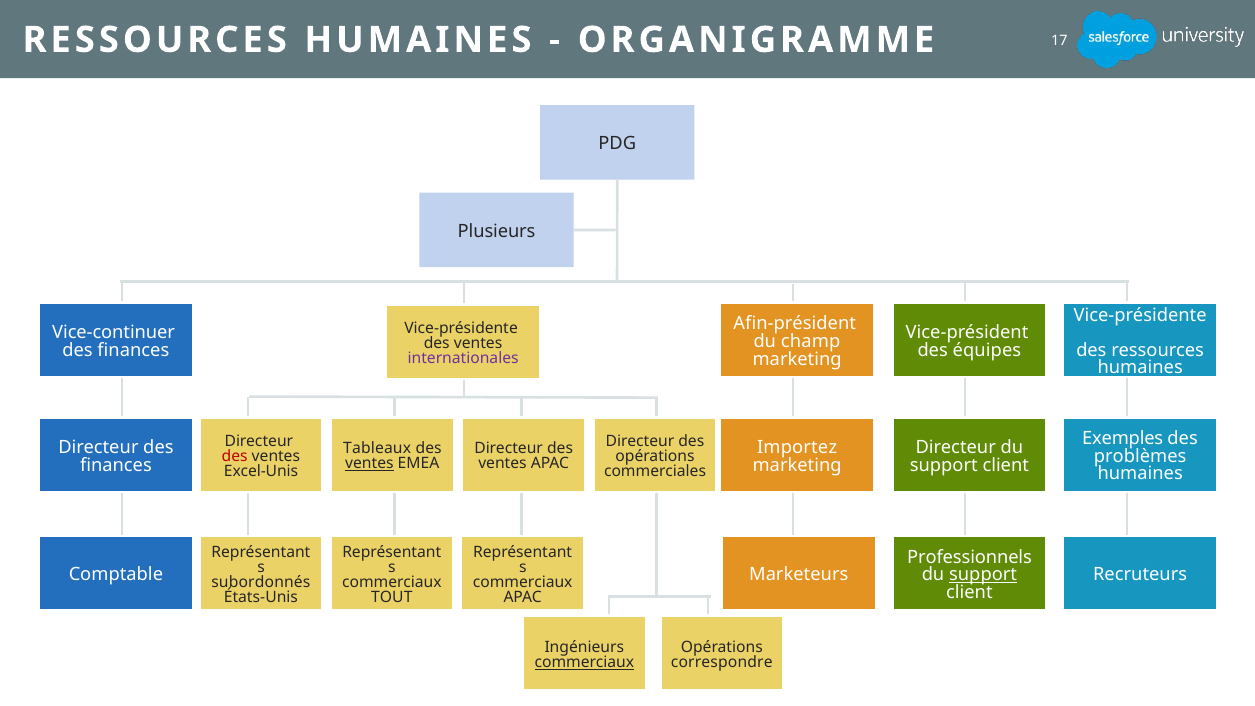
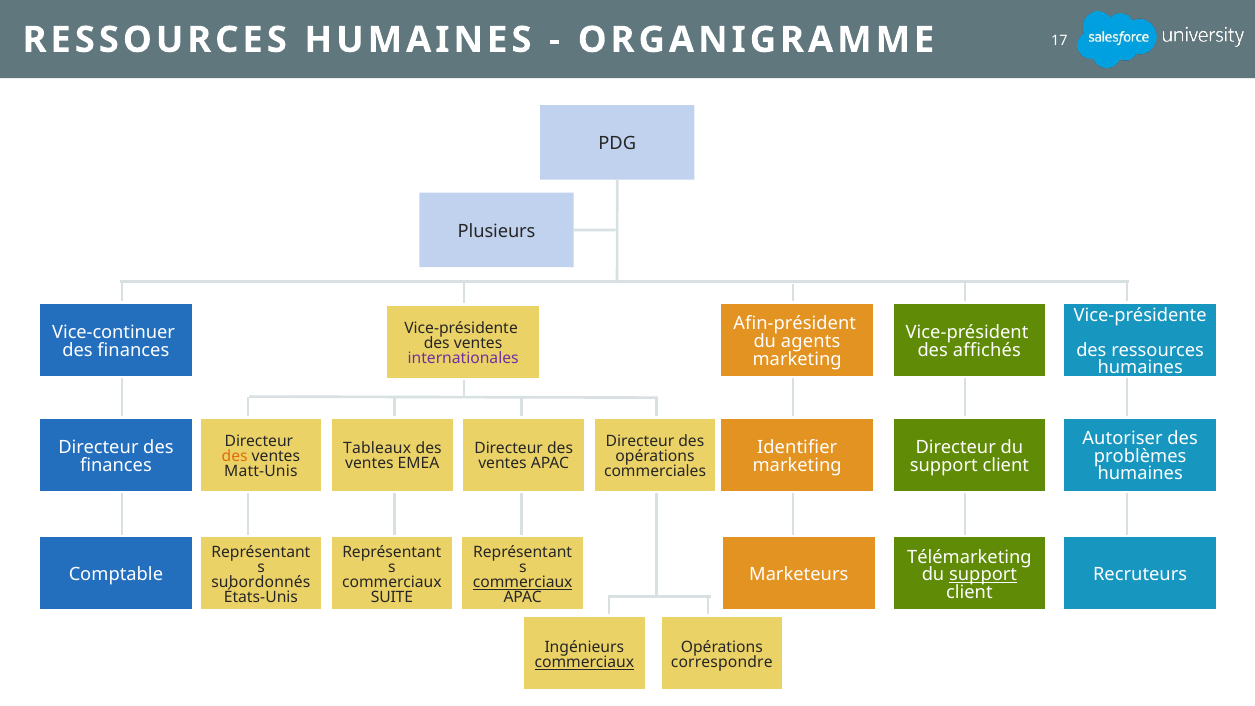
champ: champ -> agents (811, 341)
équipes: équipes -> affichés (987, 350)
Exemples: Exemples -> Autoriser (1123, 439)
Importez: Importez -> Identifier (797, 447)
des colour: red -> orange (235, 456)
ventes underline: present -> none (369, 464)
Excel-Unis: Excel-Unis -> Matt-Unis (261, 471)
Professionnels: Professionnels -> Télémarketing (969, 557)
commerciaux underline: none -> present (523, 583)
TOUT: TOUT -> SUITE (392, 598)
